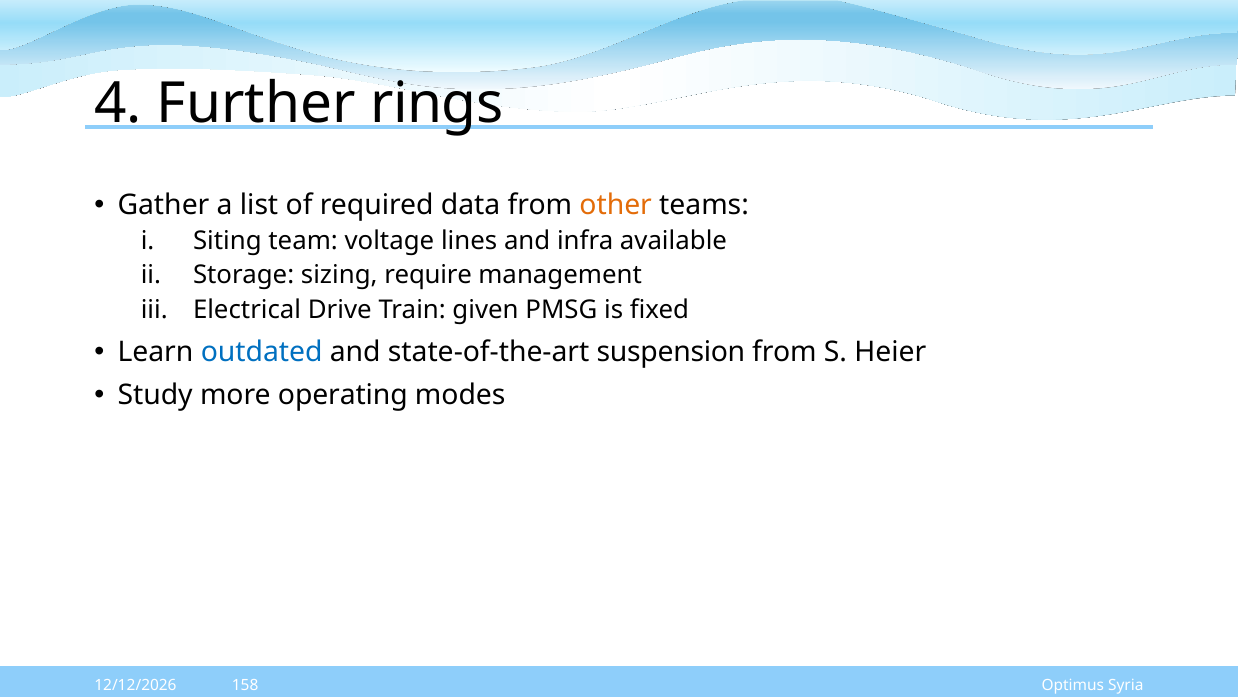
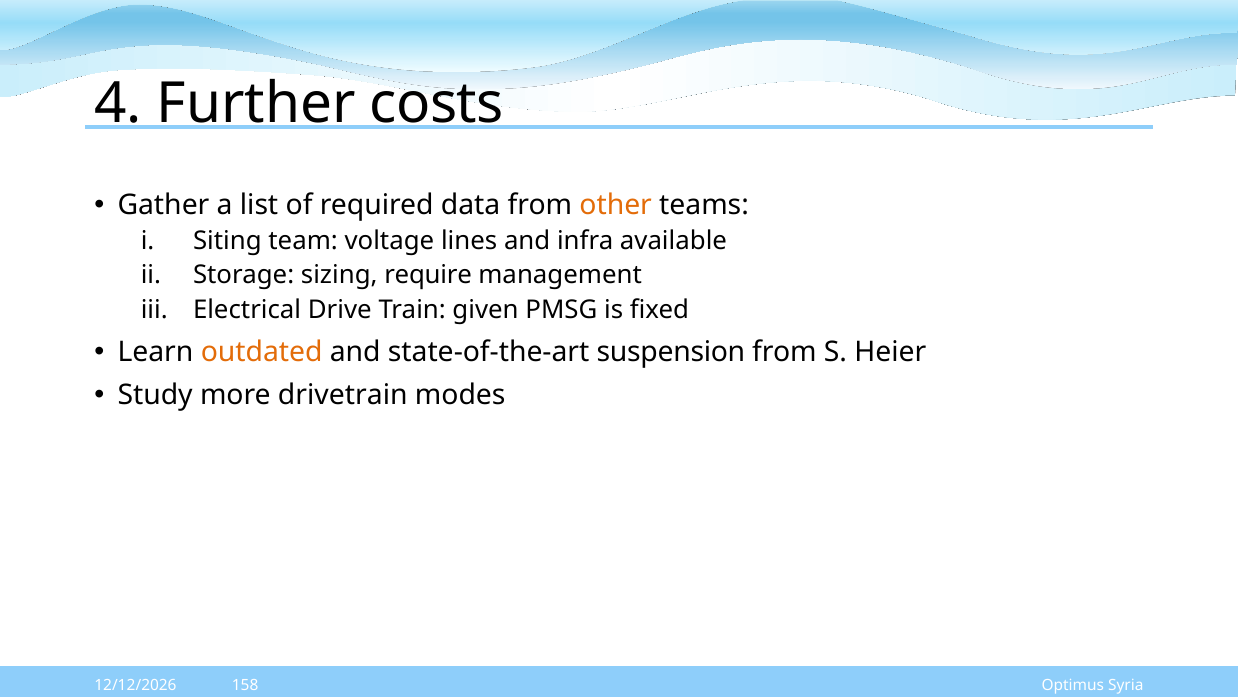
rings: rings -> costs (437, 104)
outdated colour: blue -> orange (262, 352)
operating: operating -> drivetrain (343, 395)
